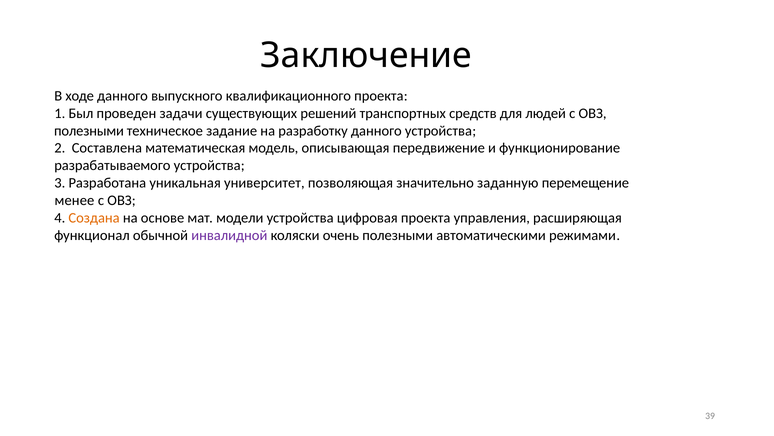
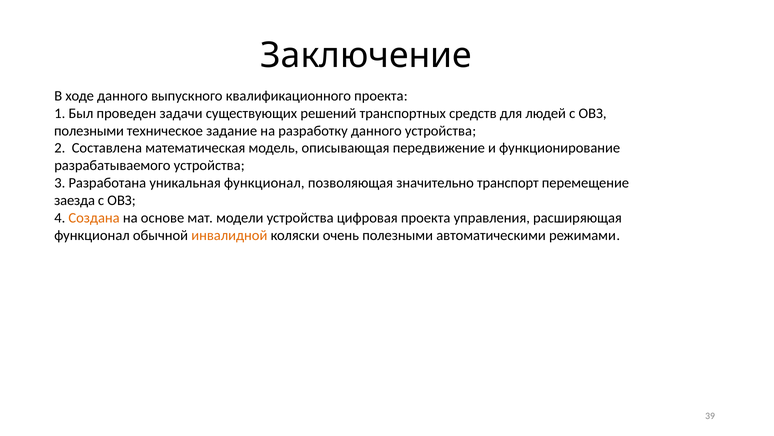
уникальная университет: университет -> функционал (264, 183)
заданную: заданную -> транспорт (508, 183)
менее: менее -> заезда (75, 200)
инвалидной colour: purple -> orange (229, 235)
